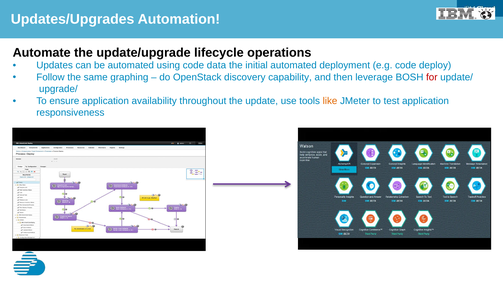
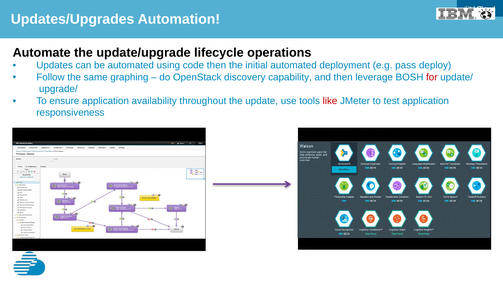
code data: data -> then (216, 65)
e.g code: code -> pass (406, 65)
like colour: orange -> red (330, 101)
